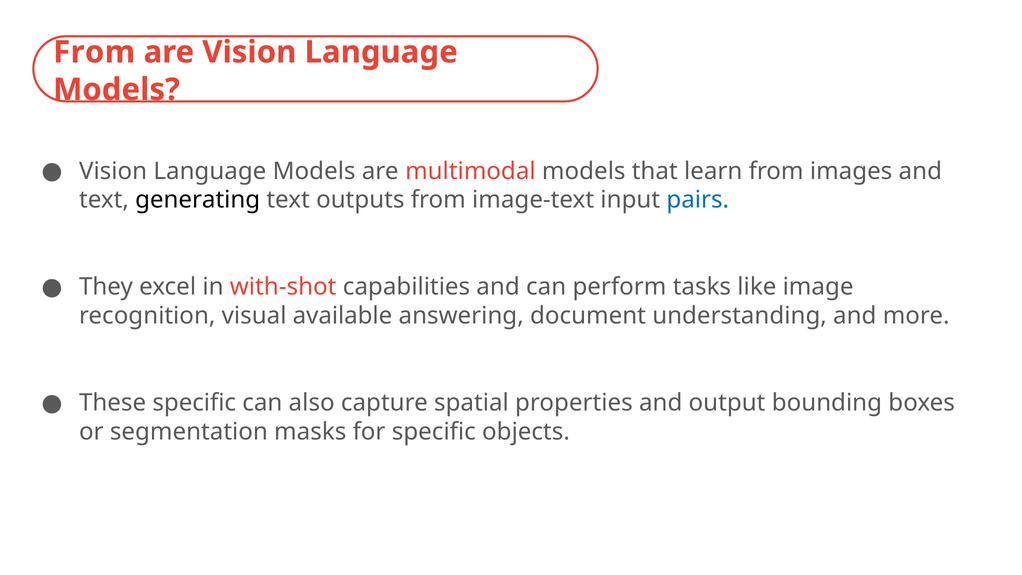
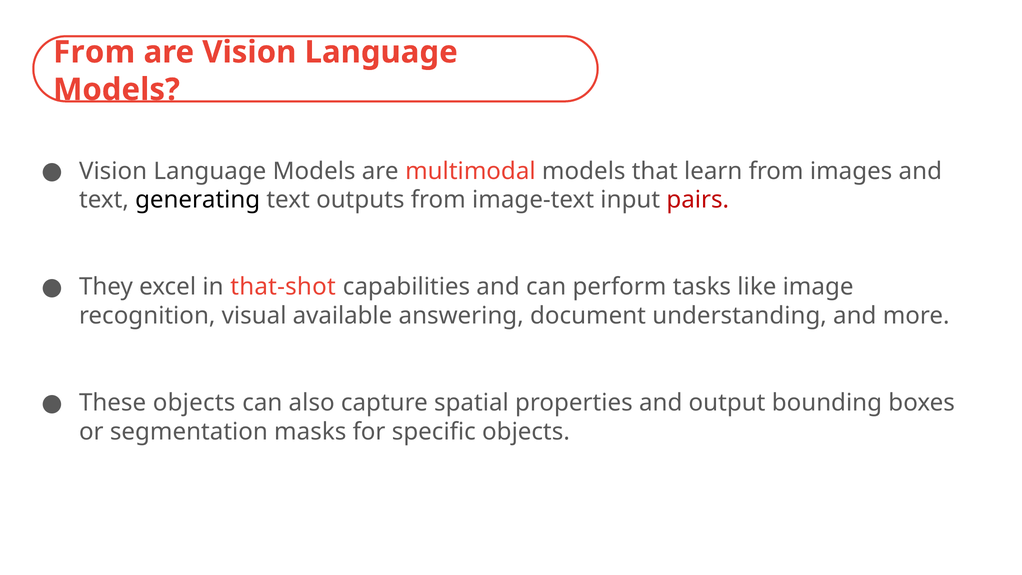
pairs colour: blue -> red (698, 200)
with-shot: with-shot -> that-shot (283, 287)
These specific: specific -> objects (194, 403)
